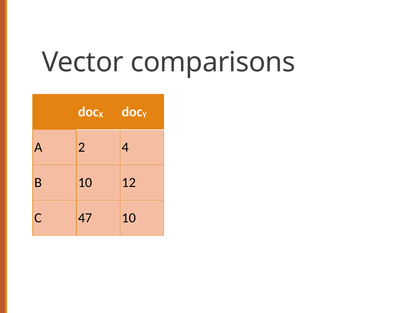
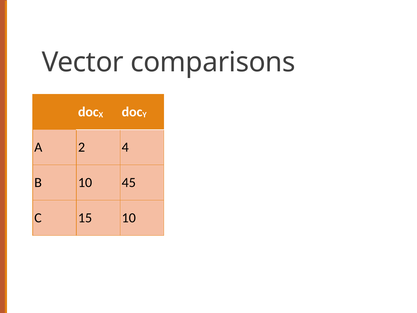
12: 12 -> 45 (129, 182)
47: 47 -> 15 (85, 218)
